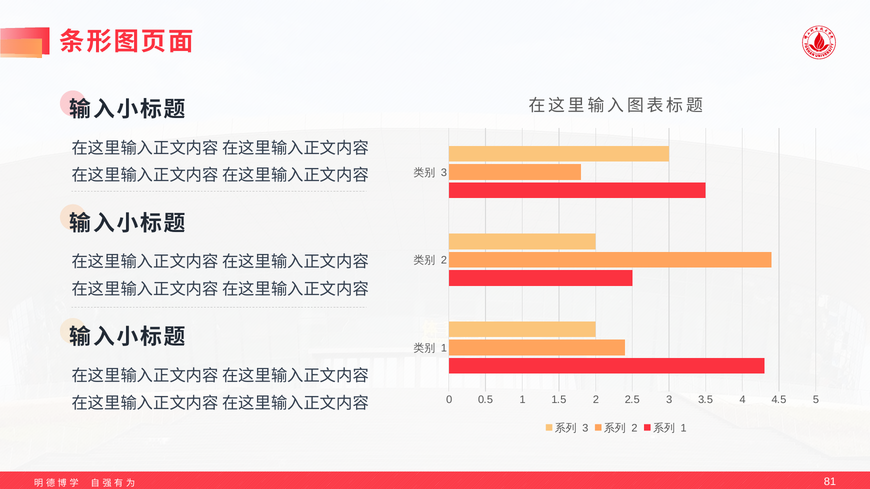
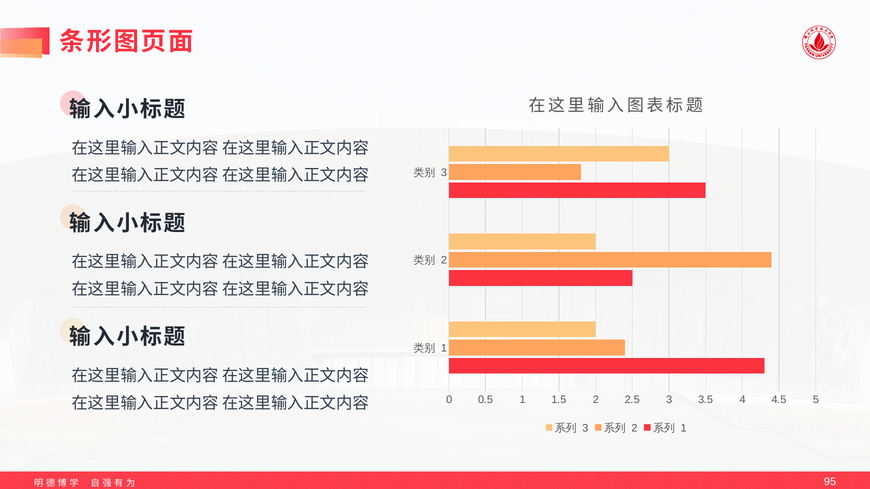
81: 81 -> 95 (830, 482)
